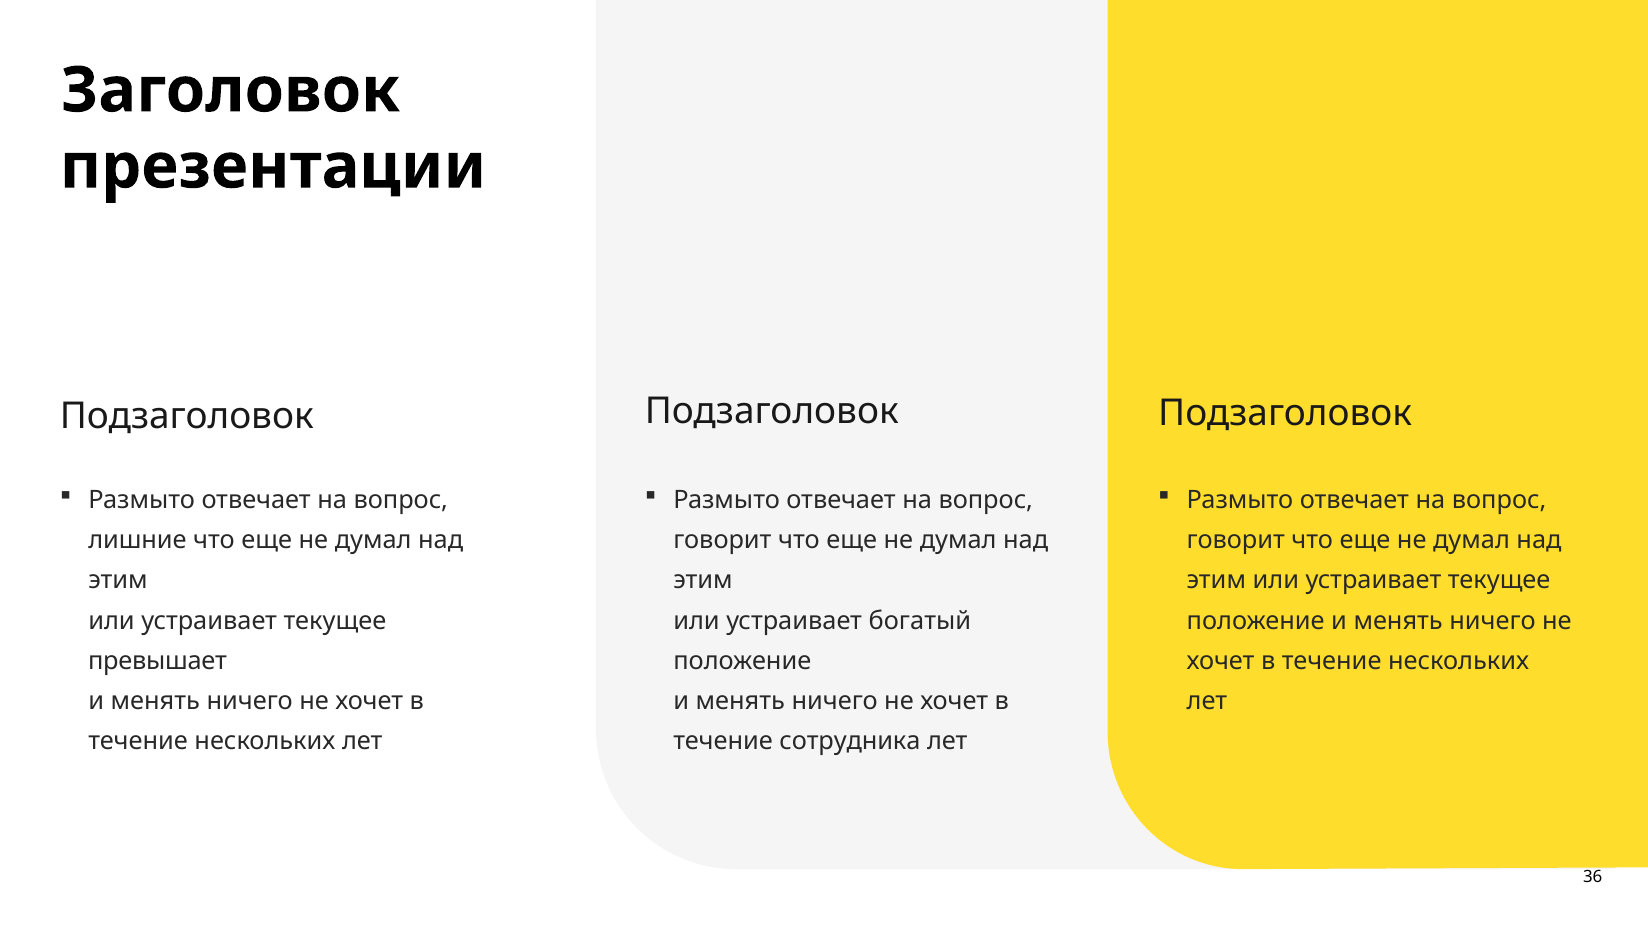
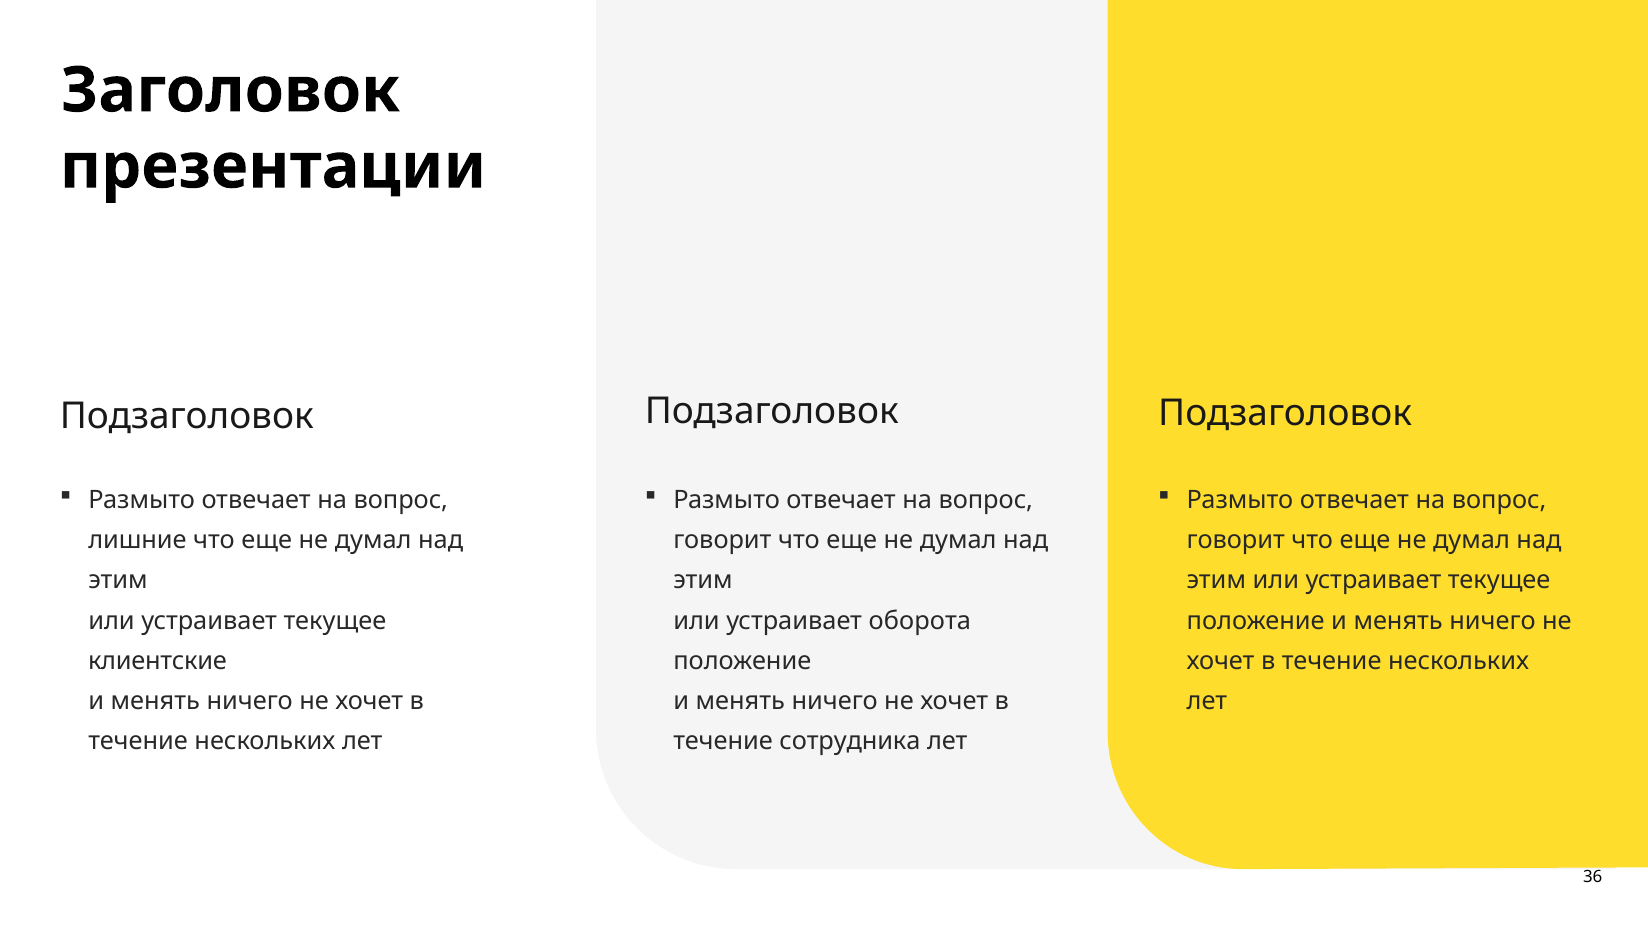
богатый: богатый -> оборота (920, 621)
превышает: превышает -> клиентские (157, 661)
